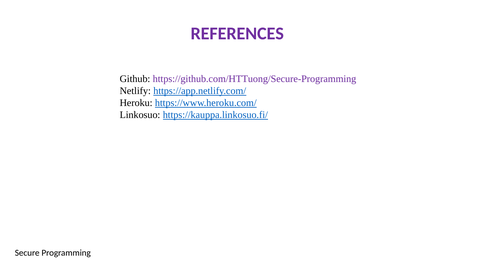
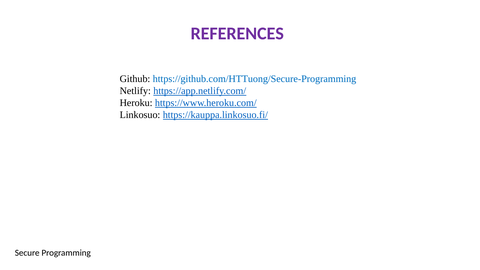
https://github.com/HTTuong/Secure-Programming colour: purple -> blue (255, 79)
